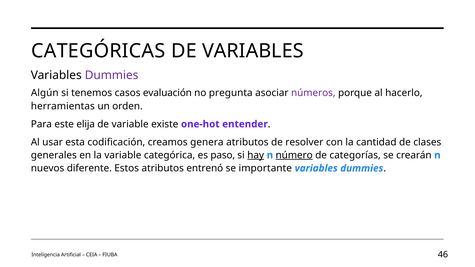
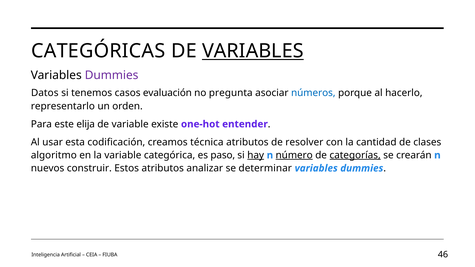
VARIABLES underline: none -> present (253, 51)
Algún: Algún -> Datos (45, 93)
números colour: purple -> blue (313, 93)
herramientas: herramientas -> representarlo (63, 106)
genera: genera -> técnica (207, 142)
generales: generales -> algoritmo (54, 155)
categorías underline: none -> present (355, 155)
diferente: diferente -> construir (89, 168)
entrenó: entrenó -> analizar (205, 168)
importante: importante -> determinar (265, 168)
